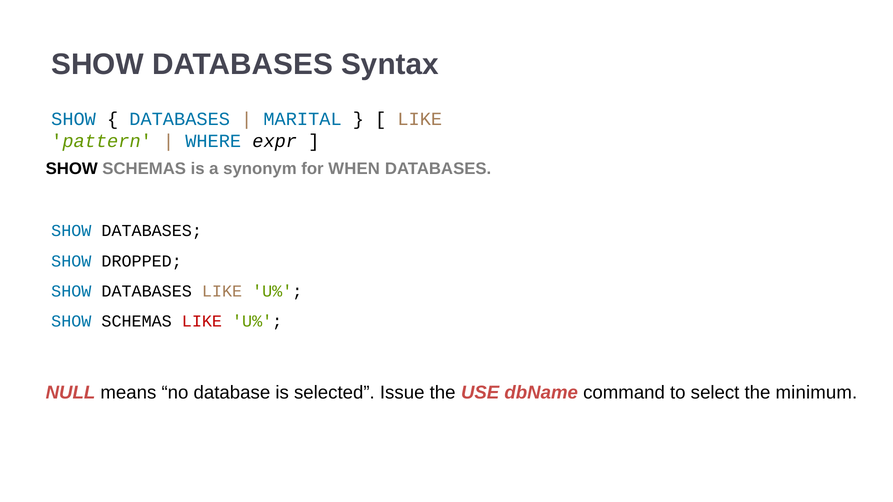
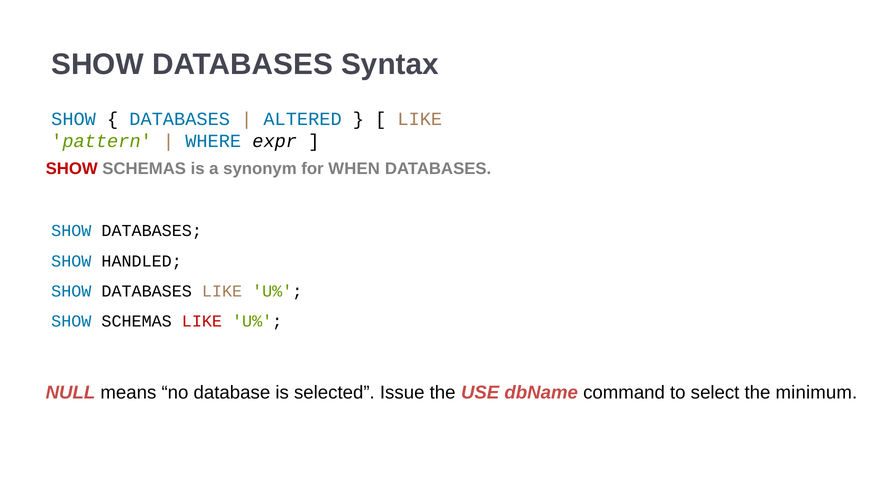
MARITAL: MARITAL -> ALTERED (303, 119)
SHOW colour: black -> red (72, 169)
DROPPED: DROPPED -> HANDLED (142, 261)
